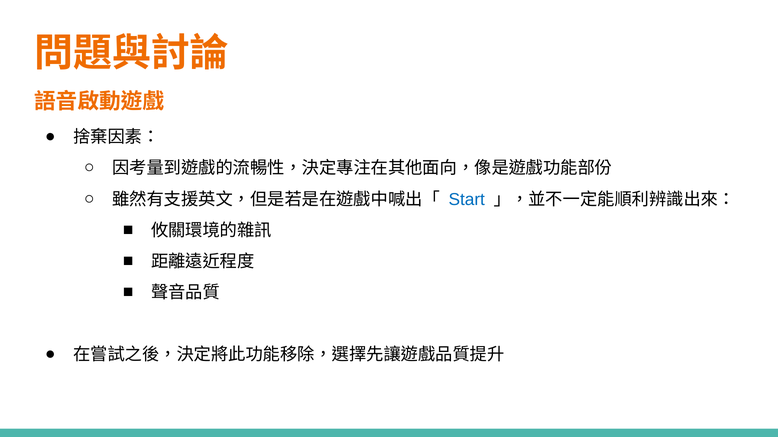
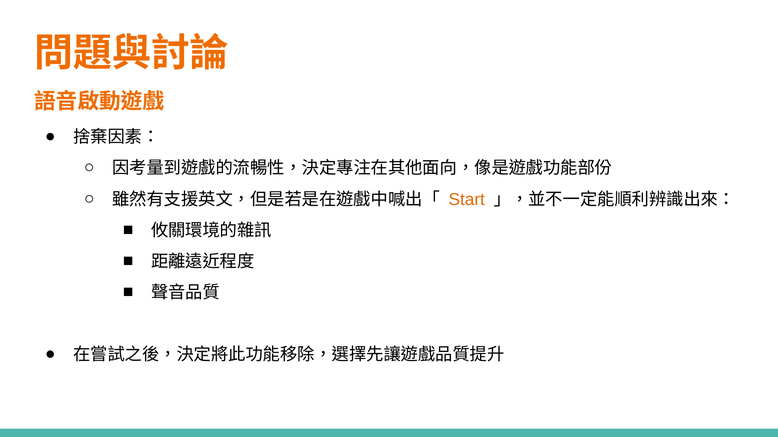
Start colour: blue -> orange (467, 200)
